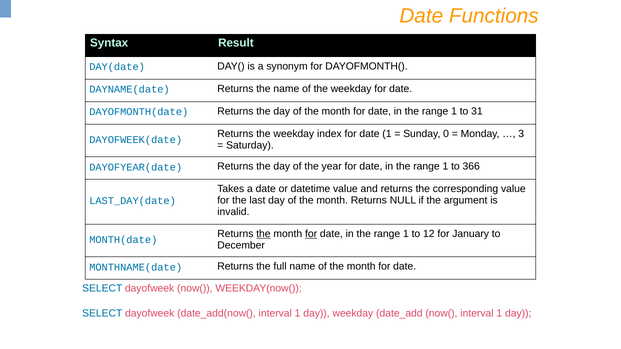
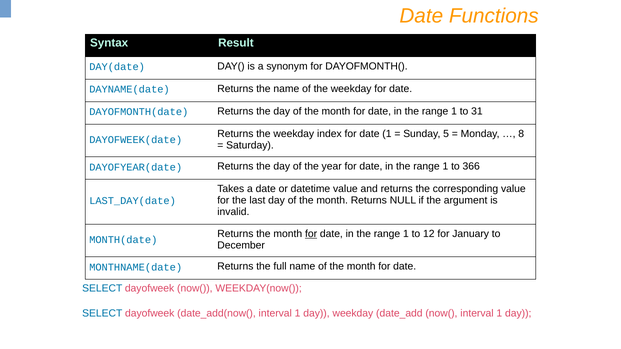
0: 0 -> 5 (446, 134)
3: 3 -> 8 (521, 134)
the underline: present -> none (263, 234)
